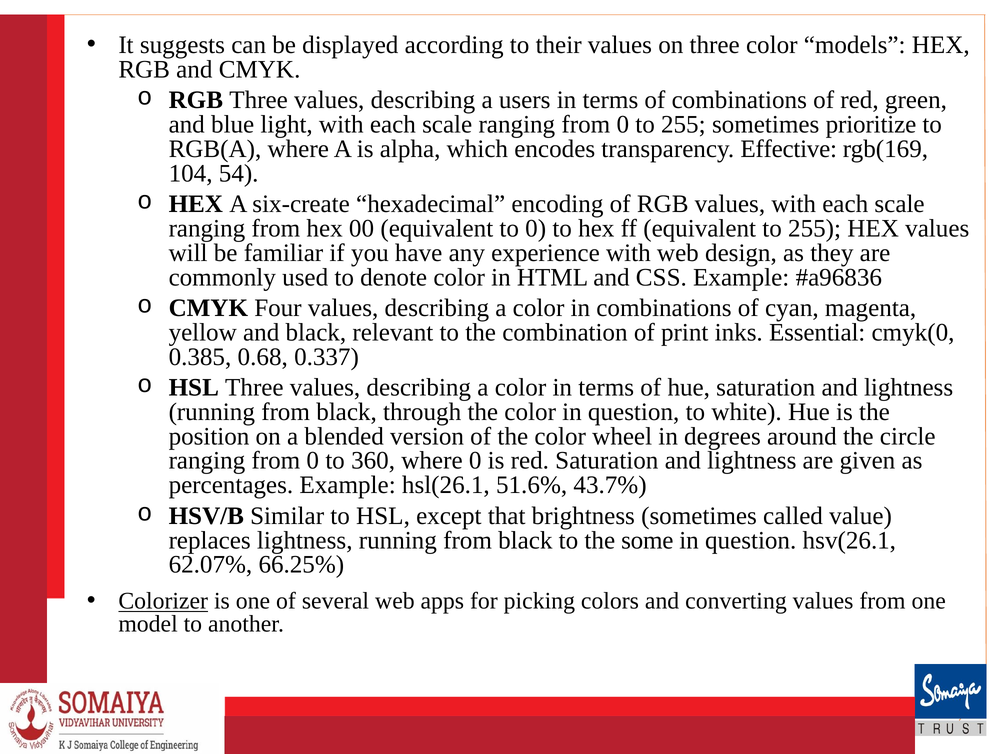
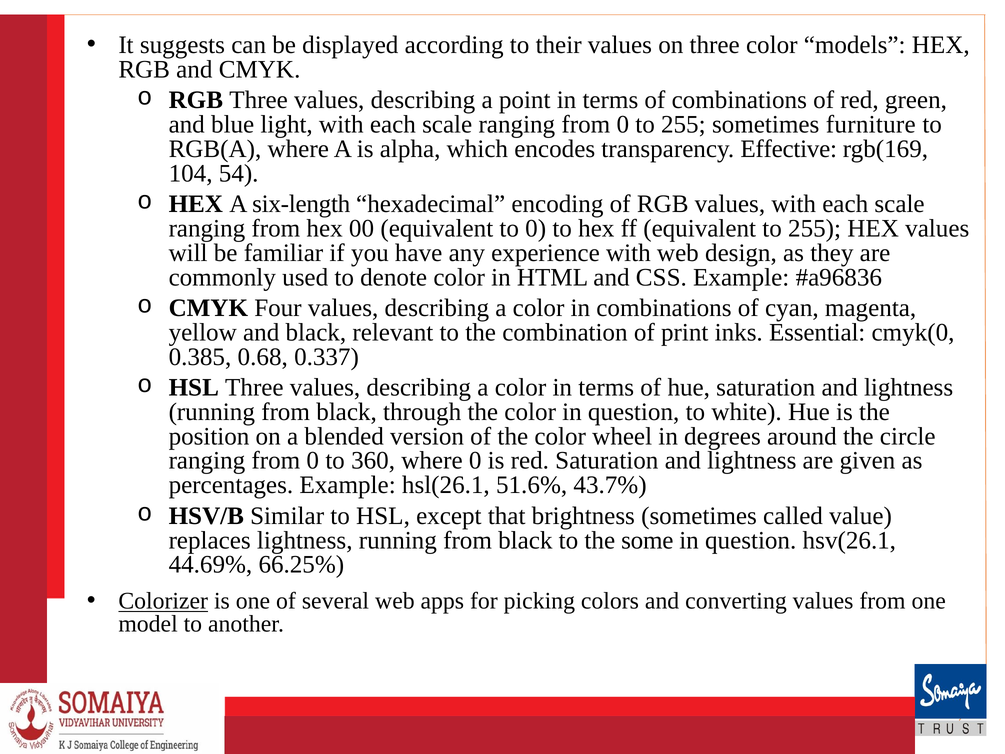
users: users -> point (525, 100)
prioritize: prioritize -> furniture (871, 124)
six-create: six-create -> six-length (301, 204)
62.07%: 62.07% -> 44.69% (210, 564)
